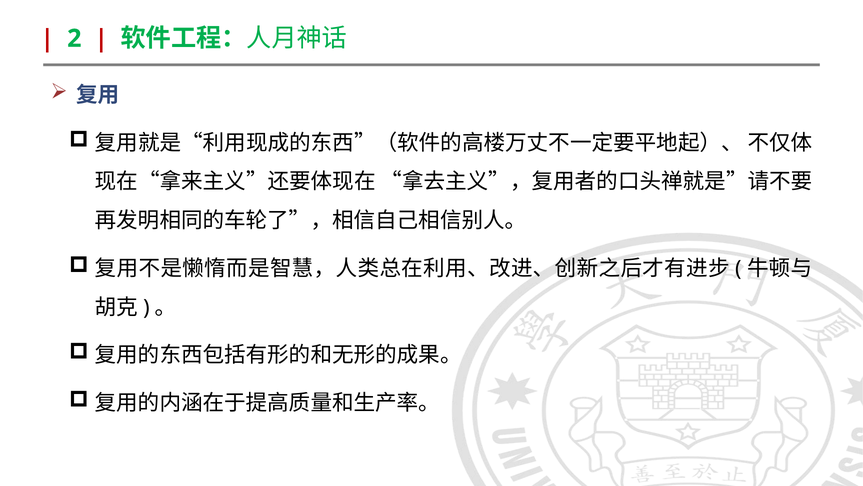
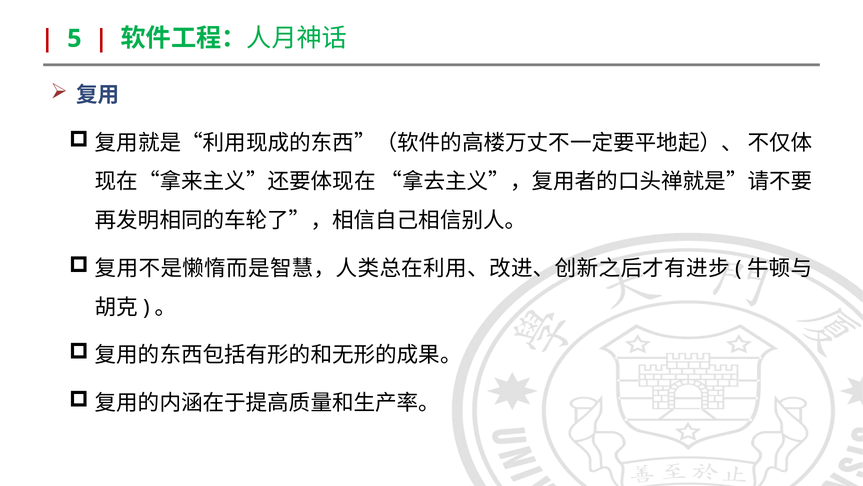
2: 2 -> 5 (74, 38)
